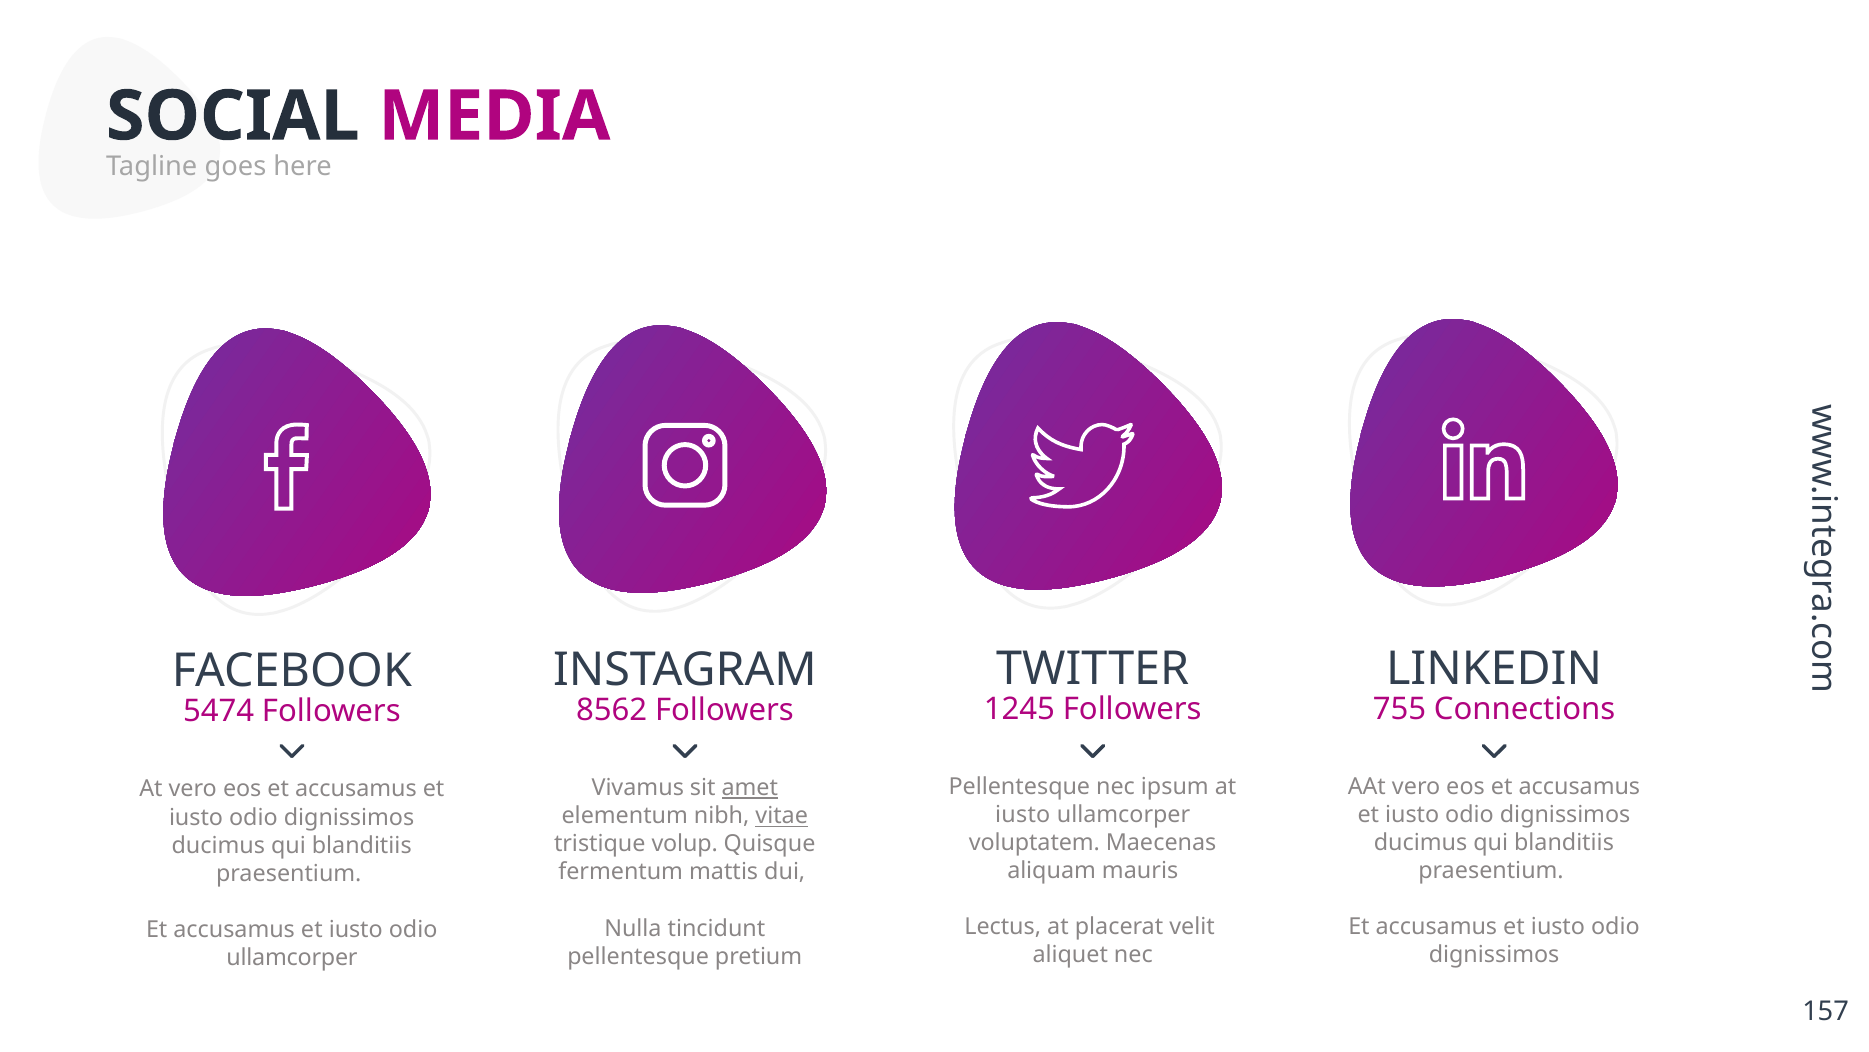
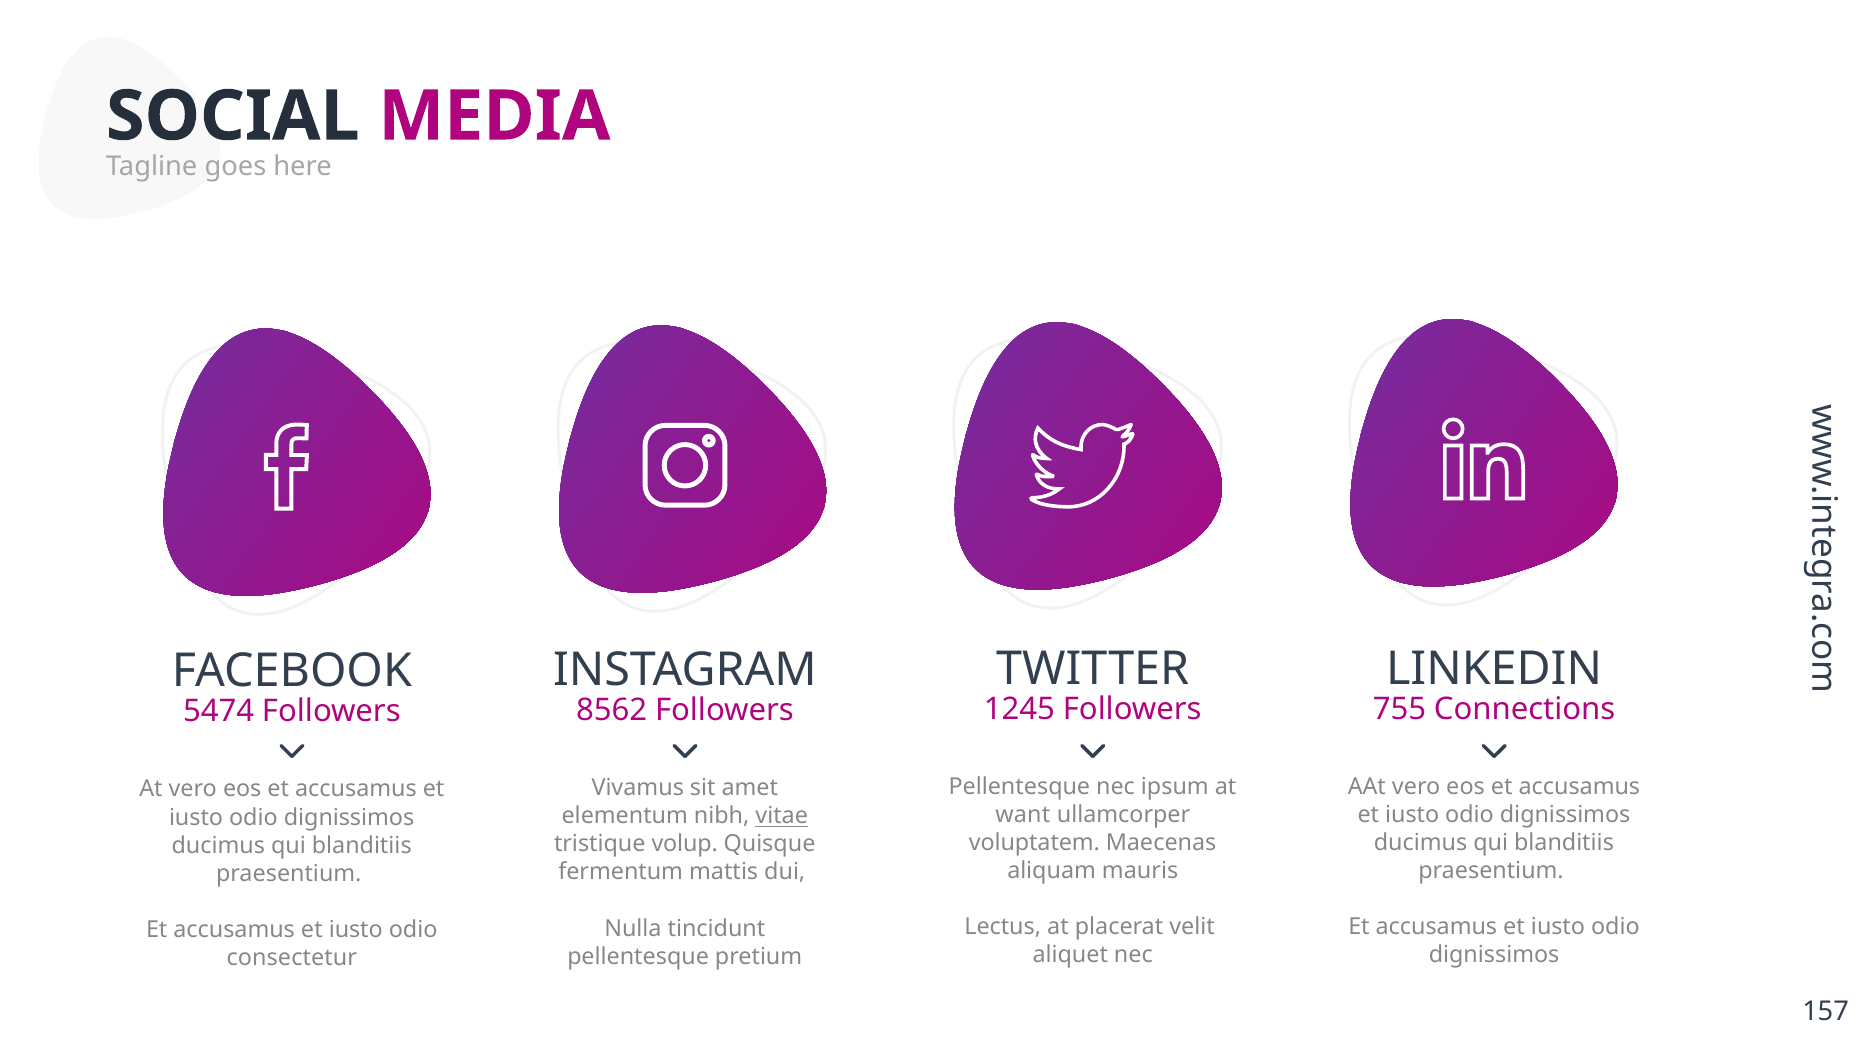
amet underline: present -> none (750, 788)
iusto: iusto -> want (1023, 814)
ullamcorper: ullamcorper -> consectetur (292, 957)
